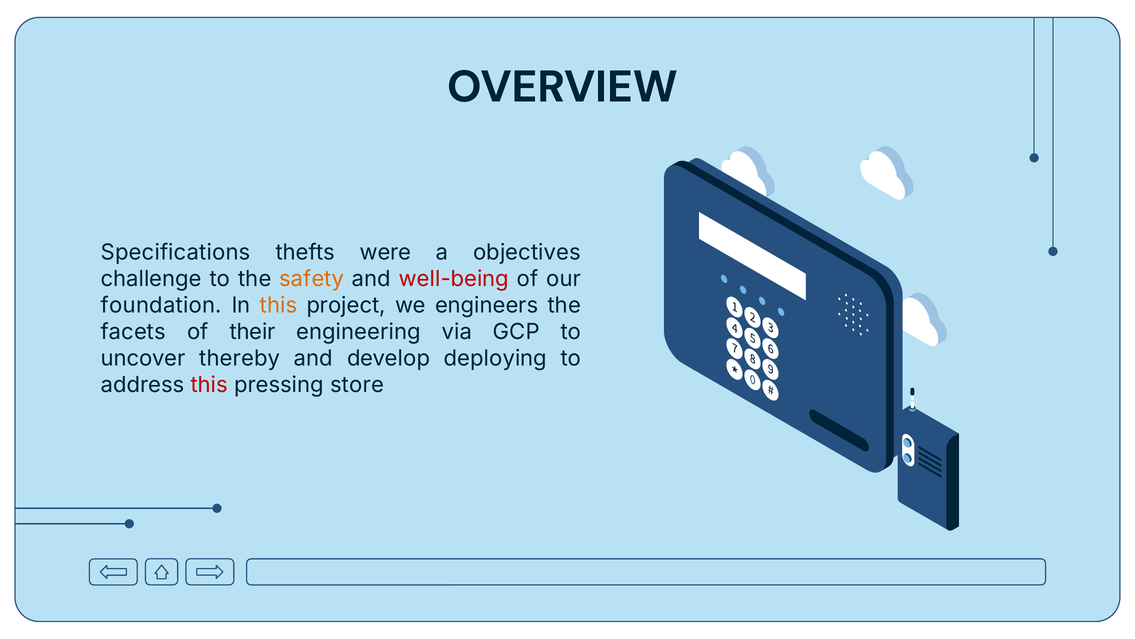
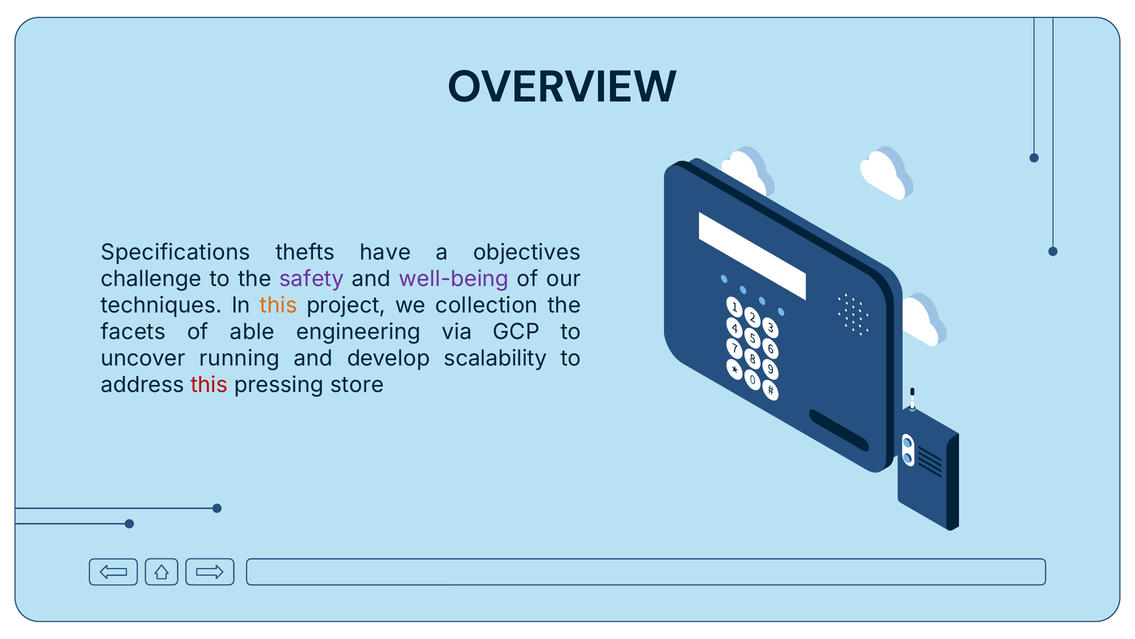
were: were -> have (385, 252)
safety colour: orange -> purple (312, 279)
well-being colour: red -> purple (454, 279)
foundation: foundation -> techniques (161, 305)
engineers: engineers -> collection (487, 305)
their: their -> able (252, 332)
thereby: thereby -> running (240, 358)
deploying: deploying -> scalability (496, 358)
